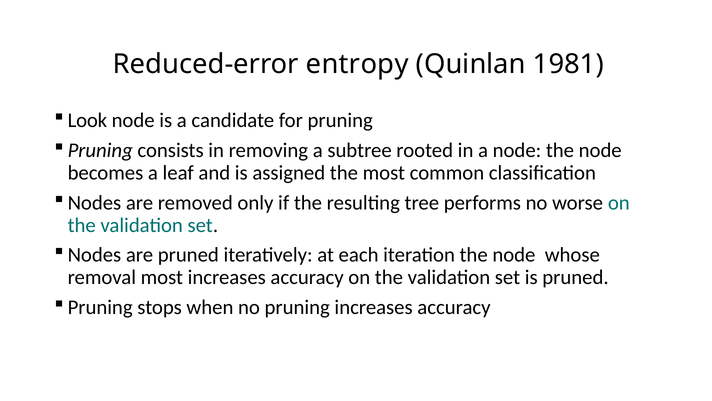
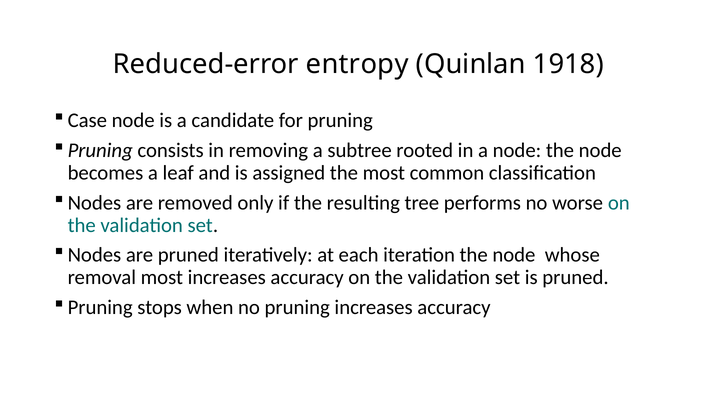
1981: 1981 -> 1918 (568, 64)
Look: Look -> Case (87, 120)
